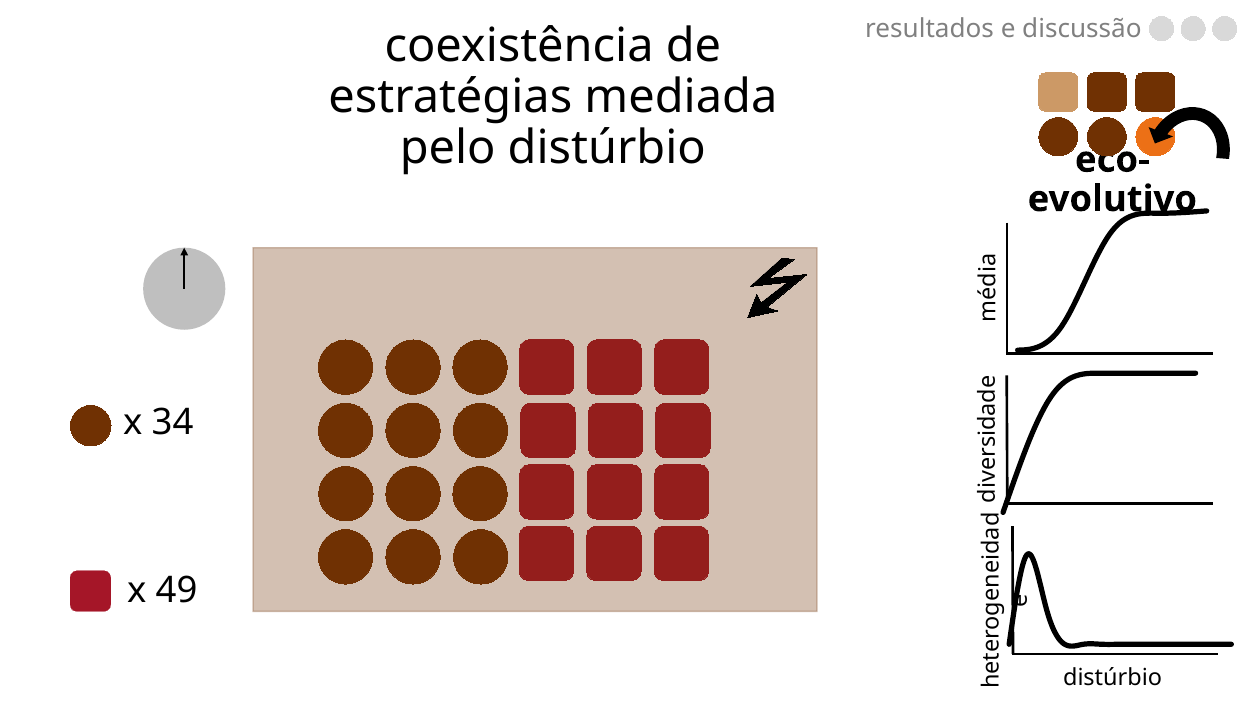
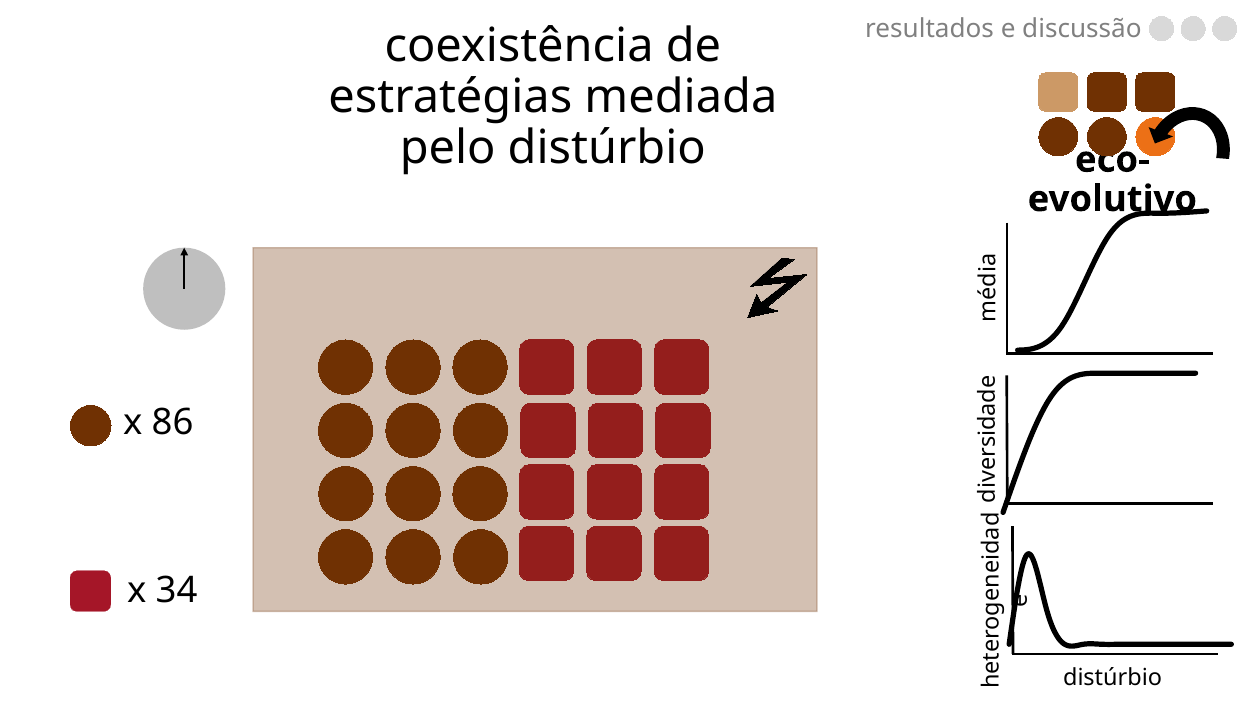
34: 34 -> 86 (173, 423)
49: 49 -> 34 (177, 591)
